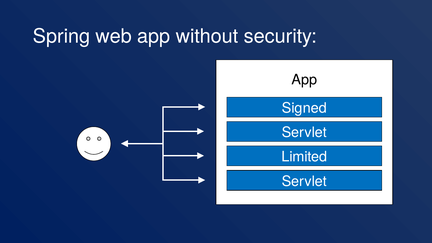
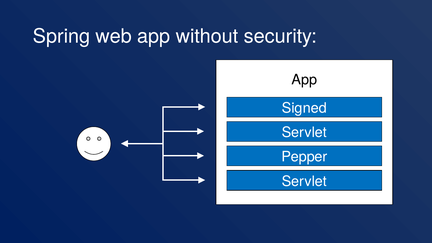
Limited: Limited -> Pepper (304, 157)
